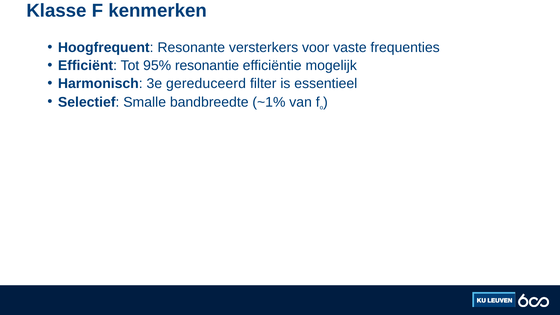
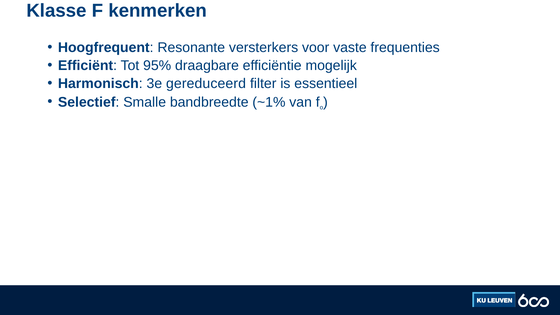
resonantie: resonantie -> draagbare (207, 65)
